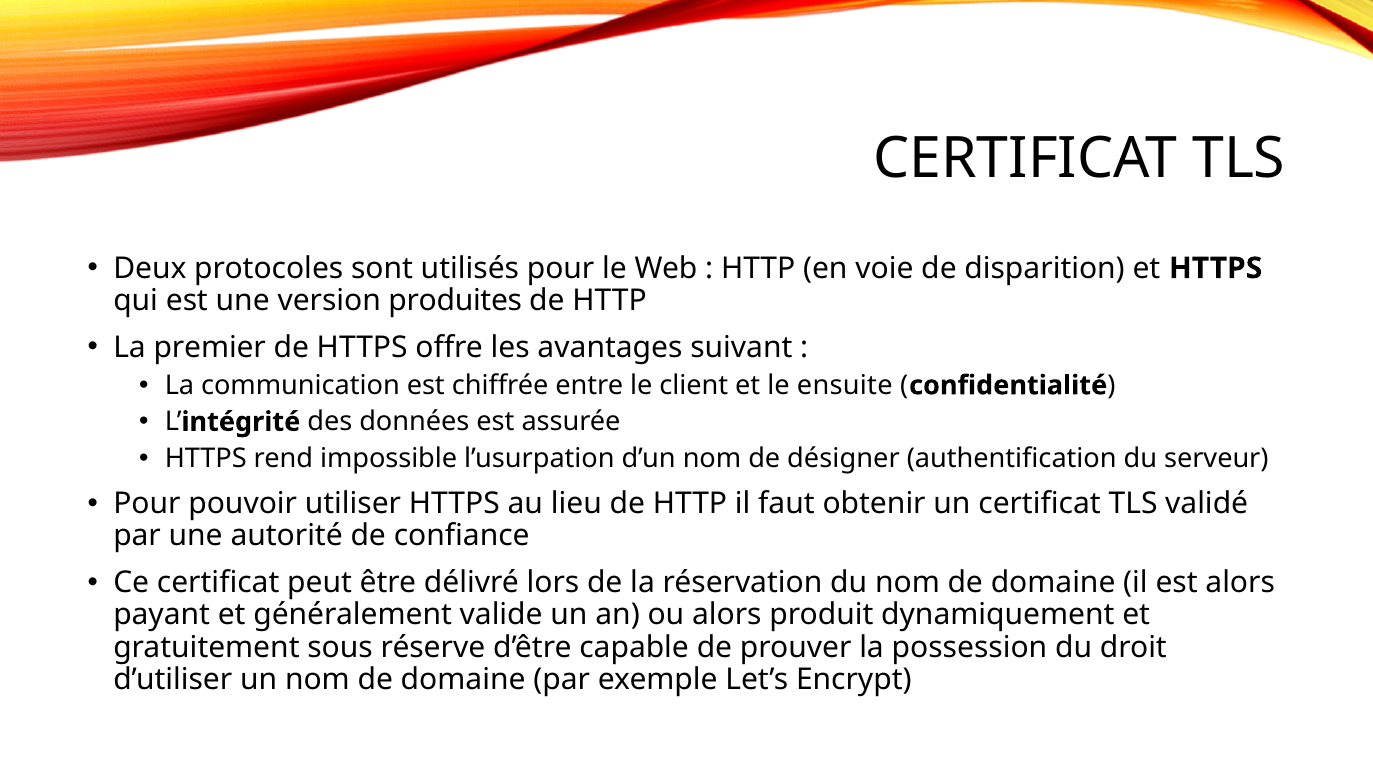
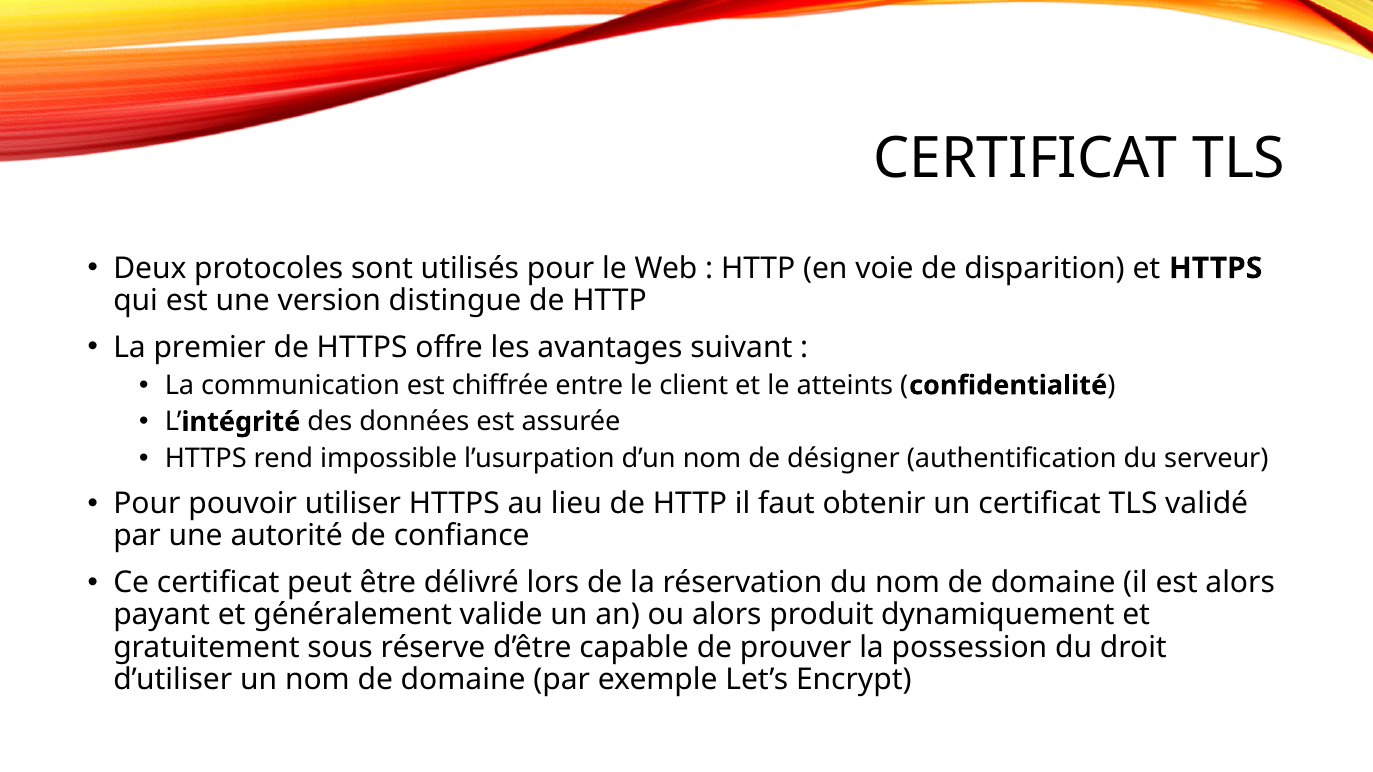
produites: produites -> distingue (455, 301)
ensuite: ensuite -> atteints (845, 386)
